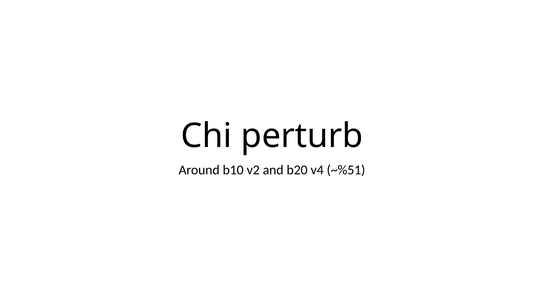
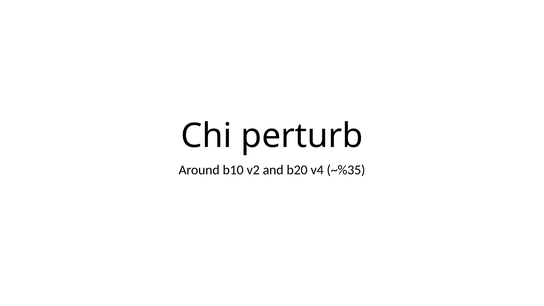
~%51: ~%51 -> ~%35 (346, 170)
